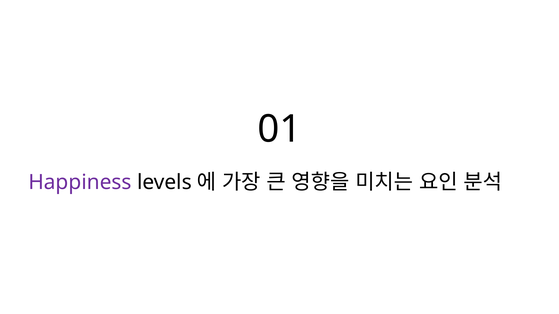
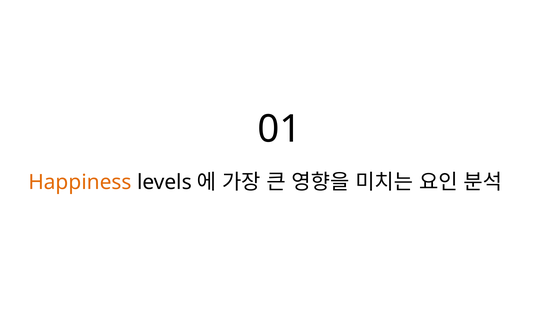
Happiness colour: purple -> orange (80, 182)
